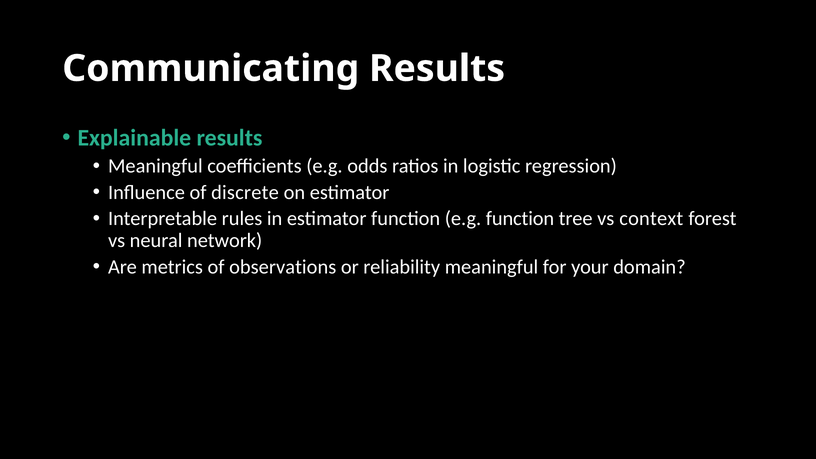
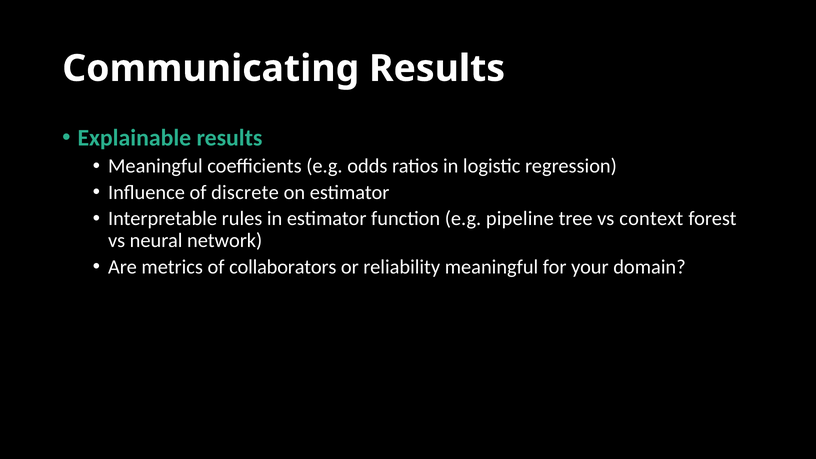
e.g function: function -> pipeline (520, 219)
observations: observations -> collaborators (283, 267)
